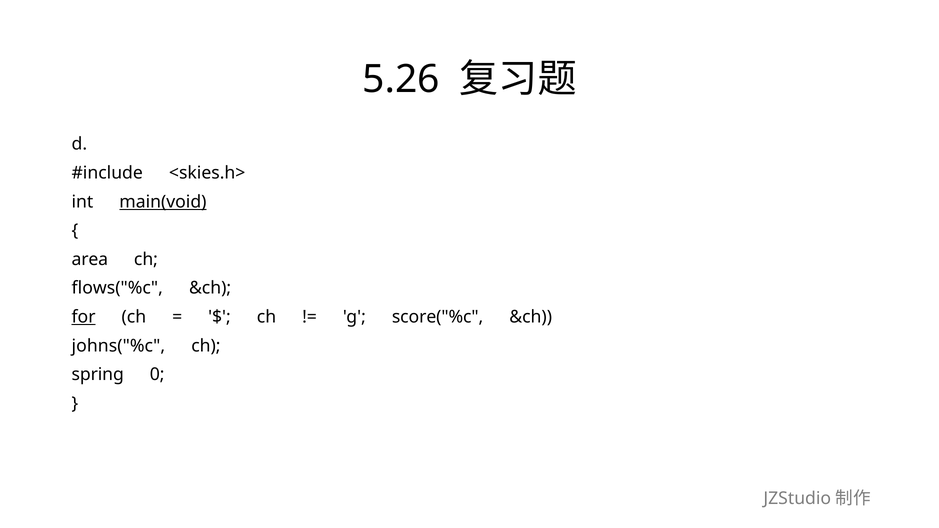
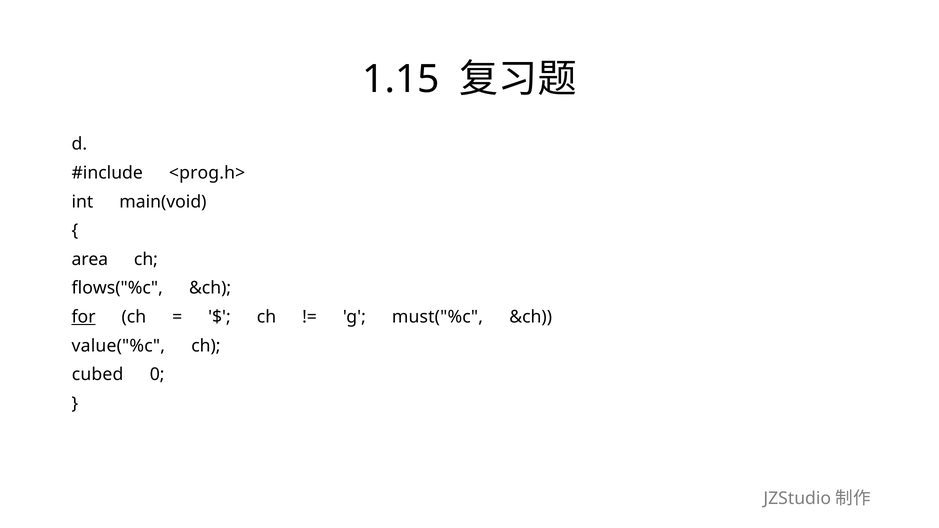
5.26: 5.26 -> 1.15 (401, 80)
<skies.h>: <skies.h> -> <prog.h> (207, 173)
main(void underline: present -> none (163, 202)
score("%c: score("%c -> must("%c (437, 317)
johns("%c: johns("%c -> value("%c (118, 346)
spring: spring -> cubed (98, 375)
